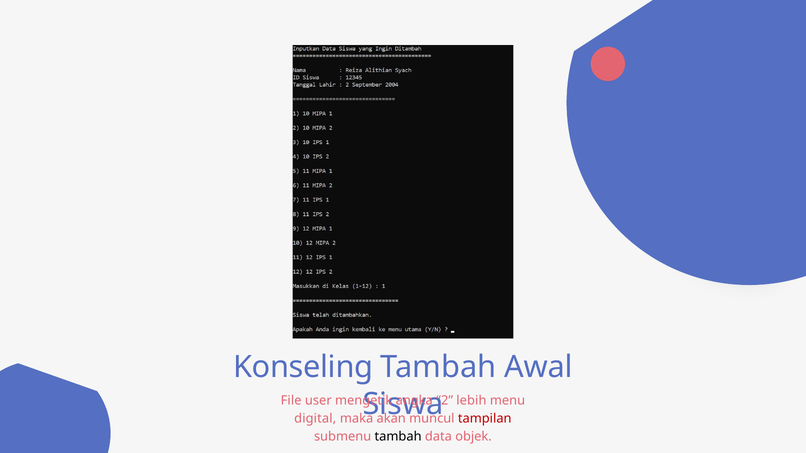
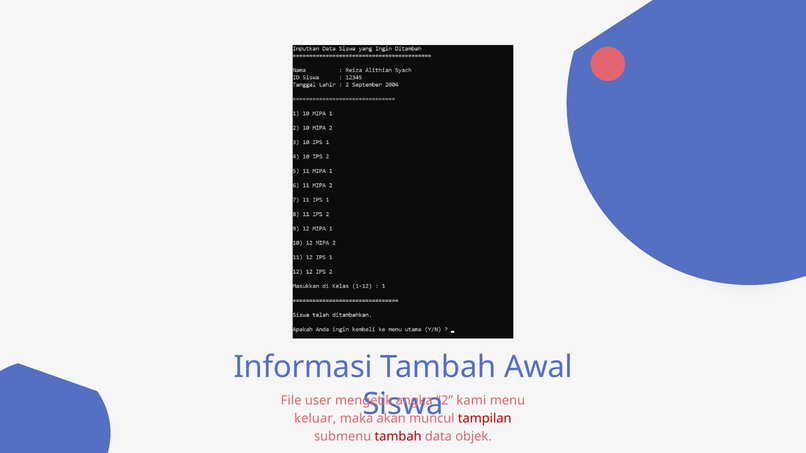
Konseling: Konseling -> Informasi (303, 367)
lebih: lebih -> kami (471, 401)
digital: digital -> keluar (315, 419)
tambah colour: black -> red (398, 437)
